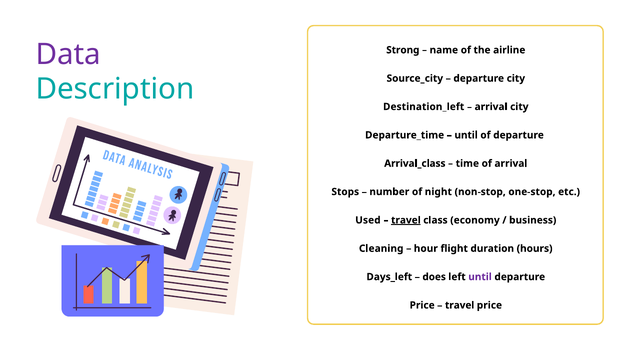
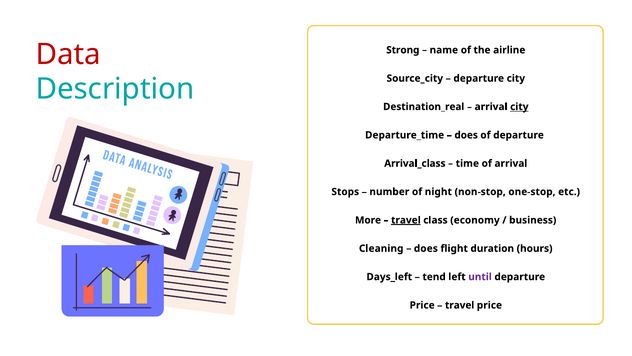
Data colour: purple -> red (68, 54)
Destination_left: Destination_left -> Destination_real (424, 107)
city underline: none -> present (519, 107)
until: until -> does (466, 135)
Used: Used -> More (368, 220)
hour: hour -> does (426, 248)
does: does -> tend (434, 276)
